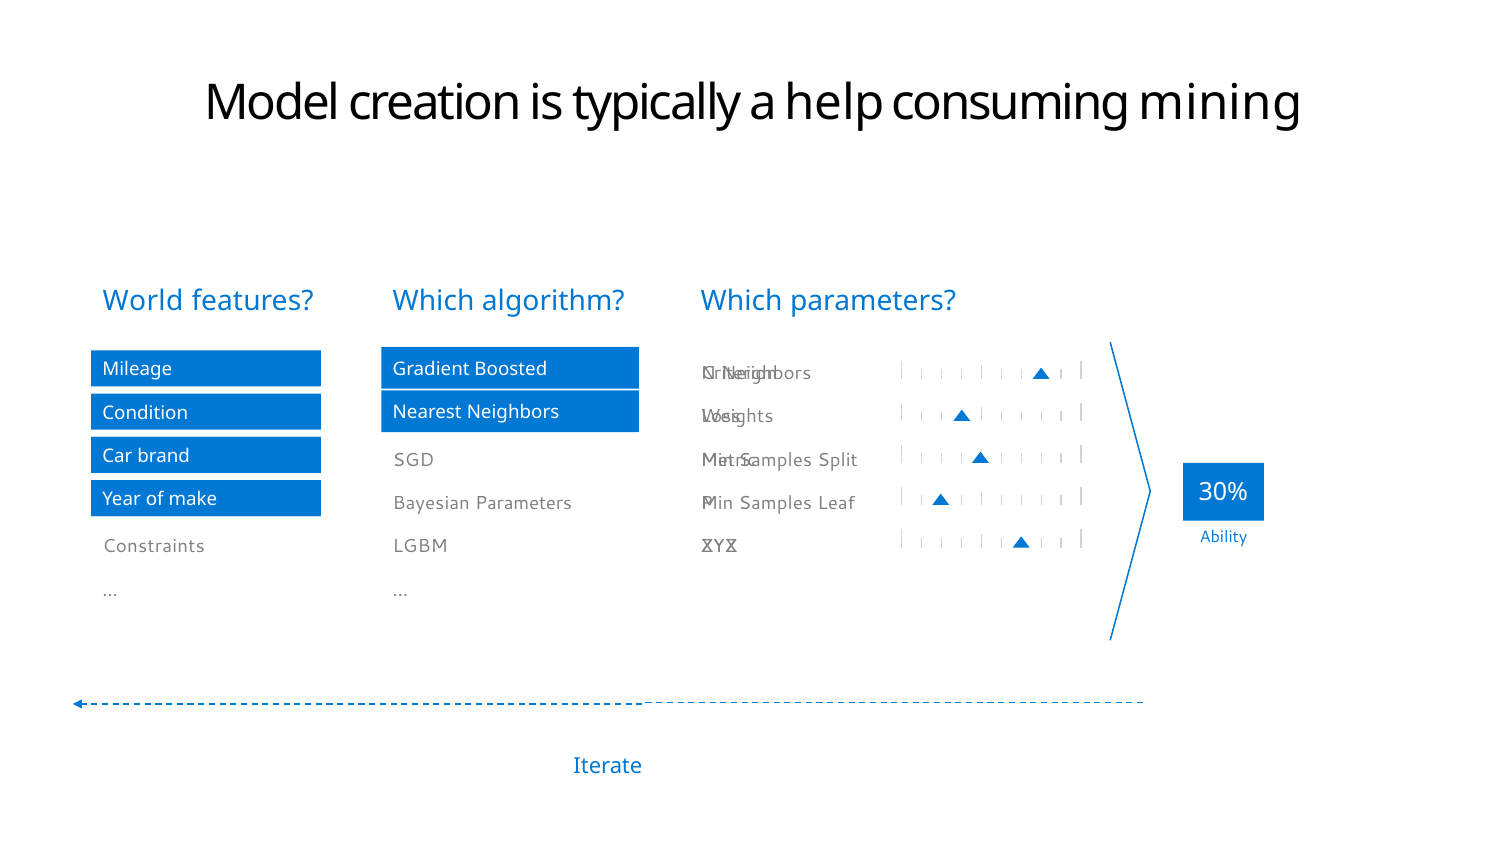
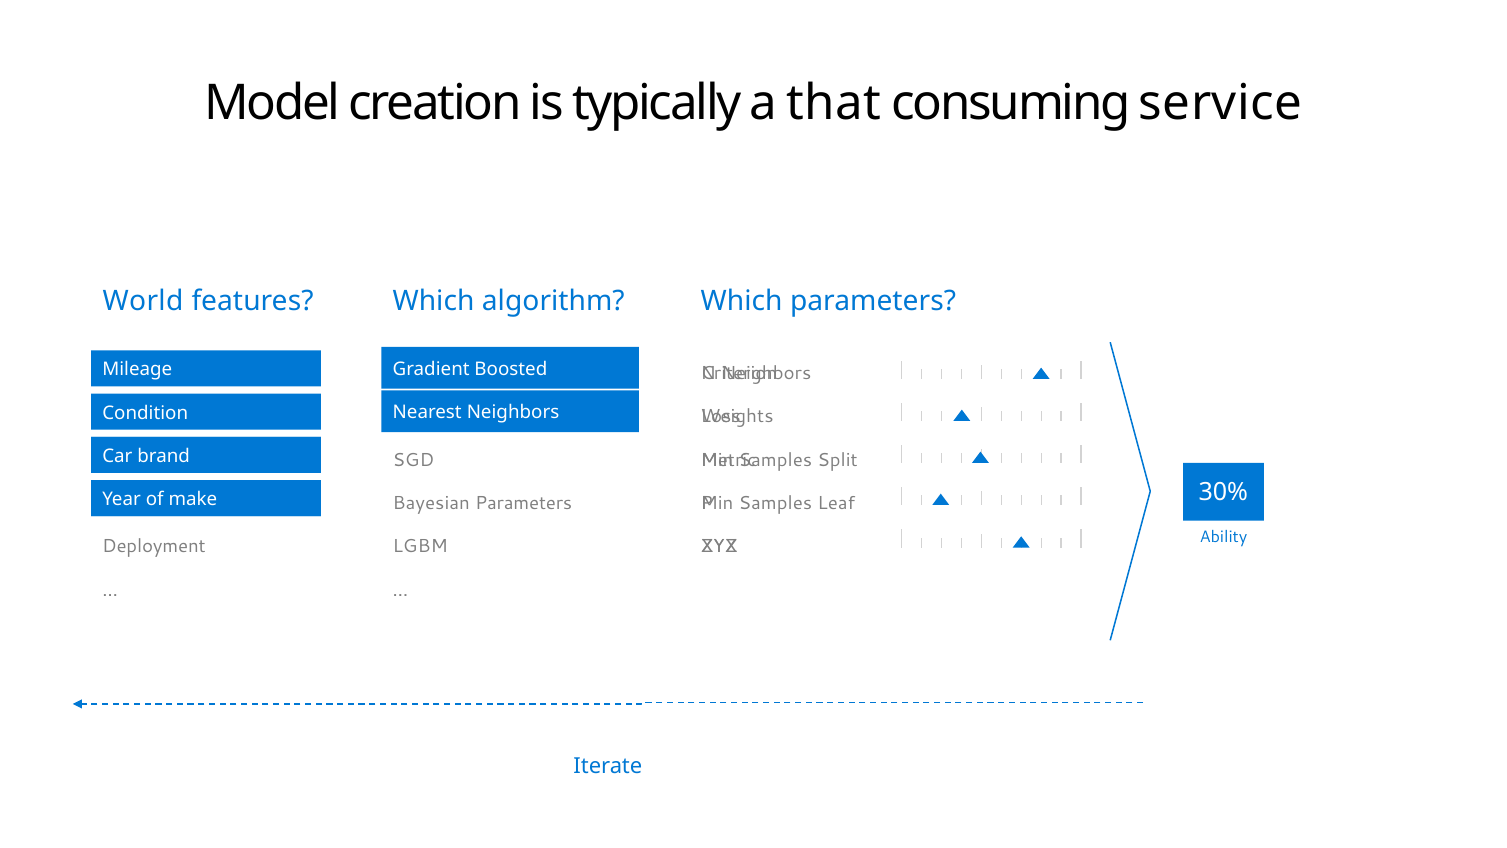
help: help -> that (834, 103)
mining: mining -> service (1221, 103)
Constraints: Constraints -> Deployment (154, 546)
